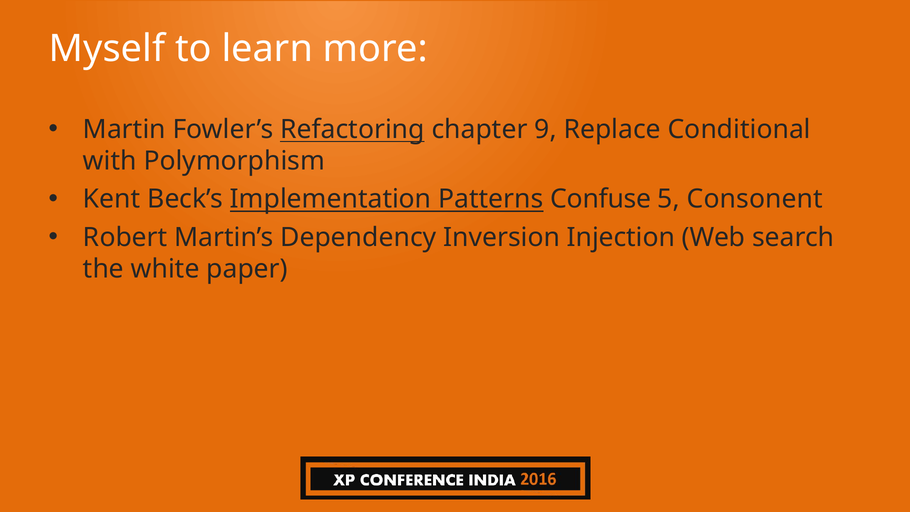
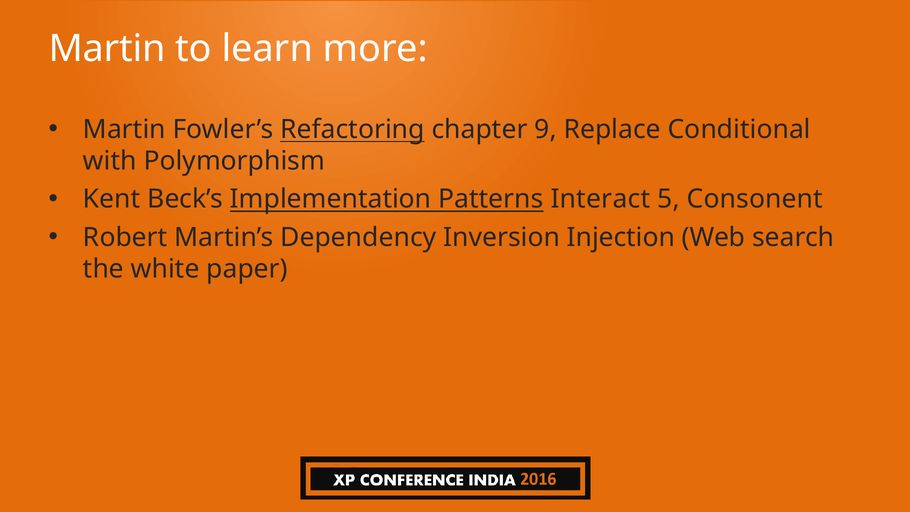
Myself: Myself -> Martin (107, 49)
Confuse: Confuse -> Interact (600, 199)
